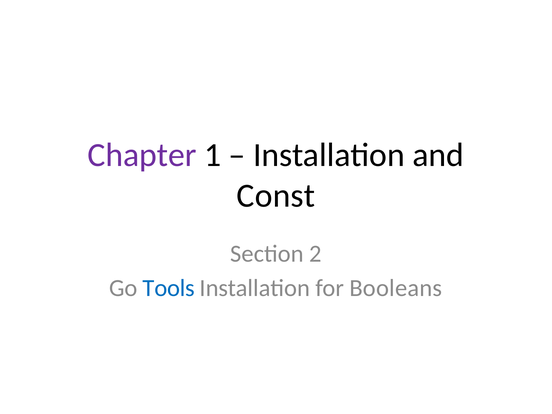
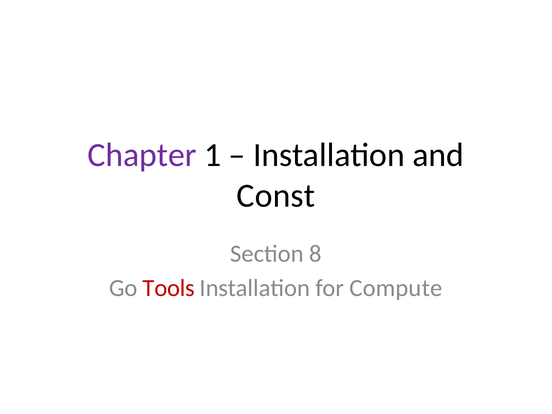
2: 2 -> 8 (315, 254)
Tools colour: blue -> red (169, 288)
Booleans: Booleans -> Compute (396, 288)
